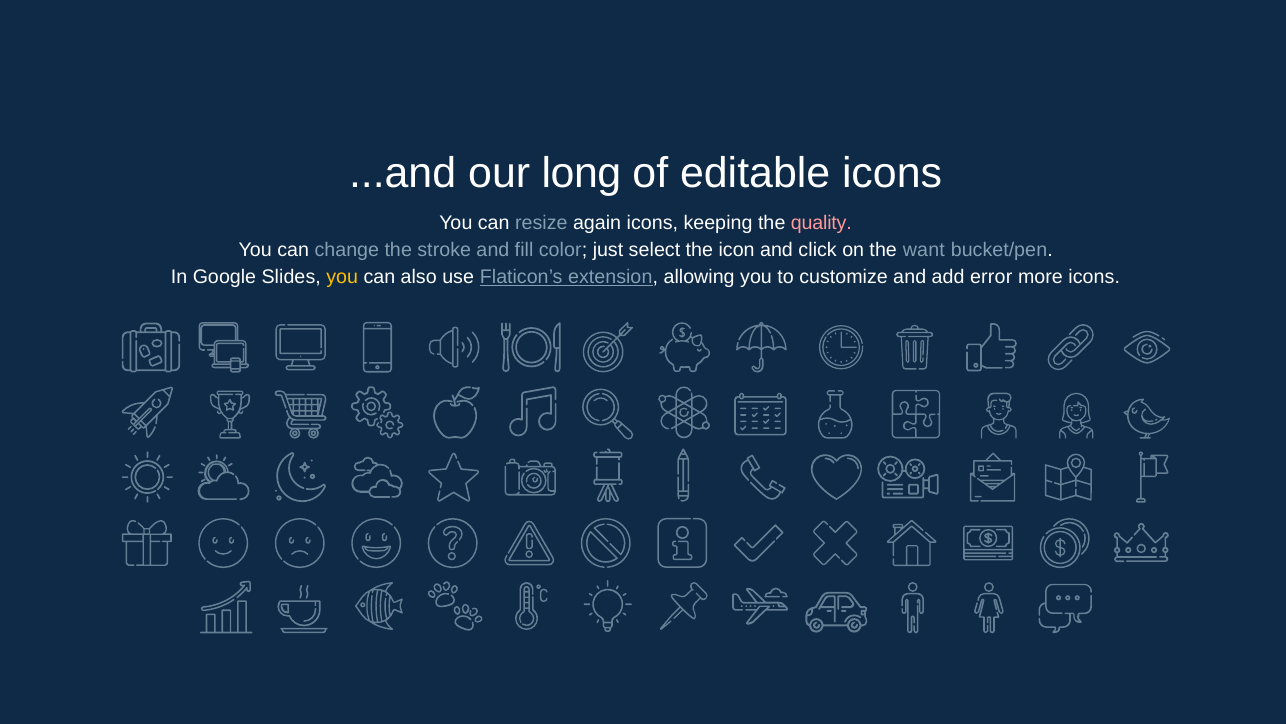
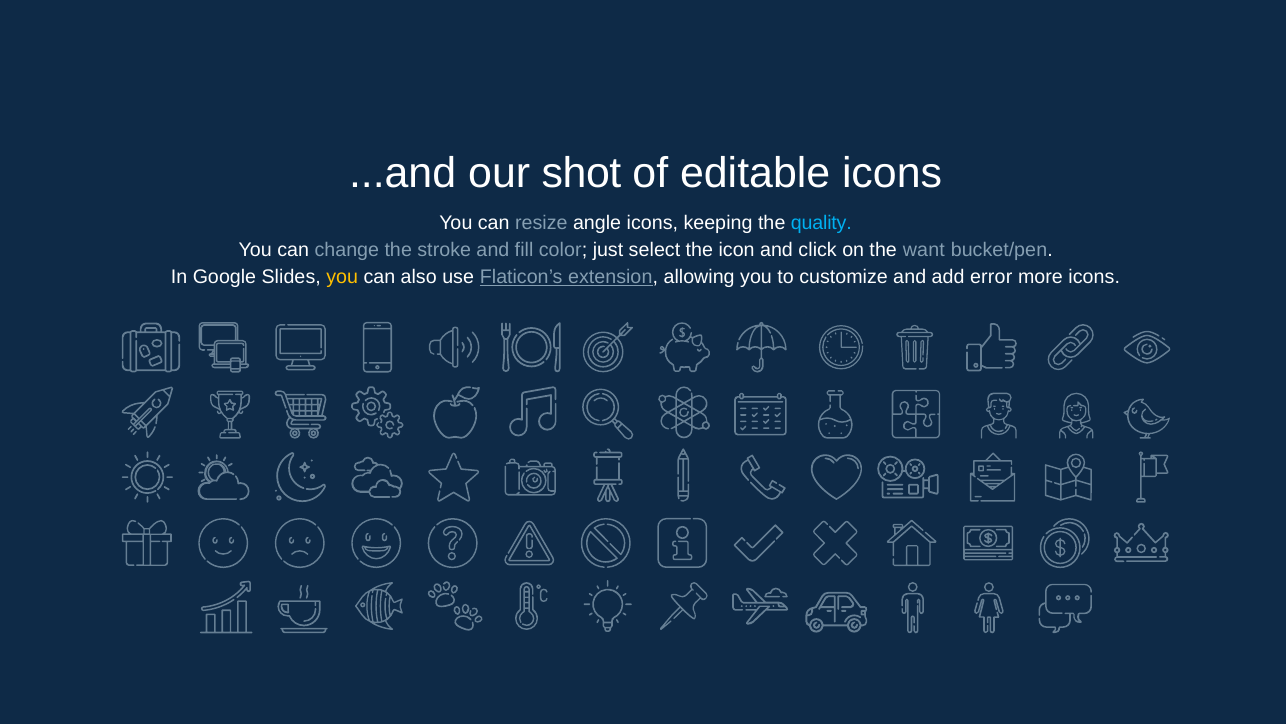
long: long -> shot (581, 173)
again: again -> angle (597, 223)
quality colour: pink -> light blue (821, 223)
